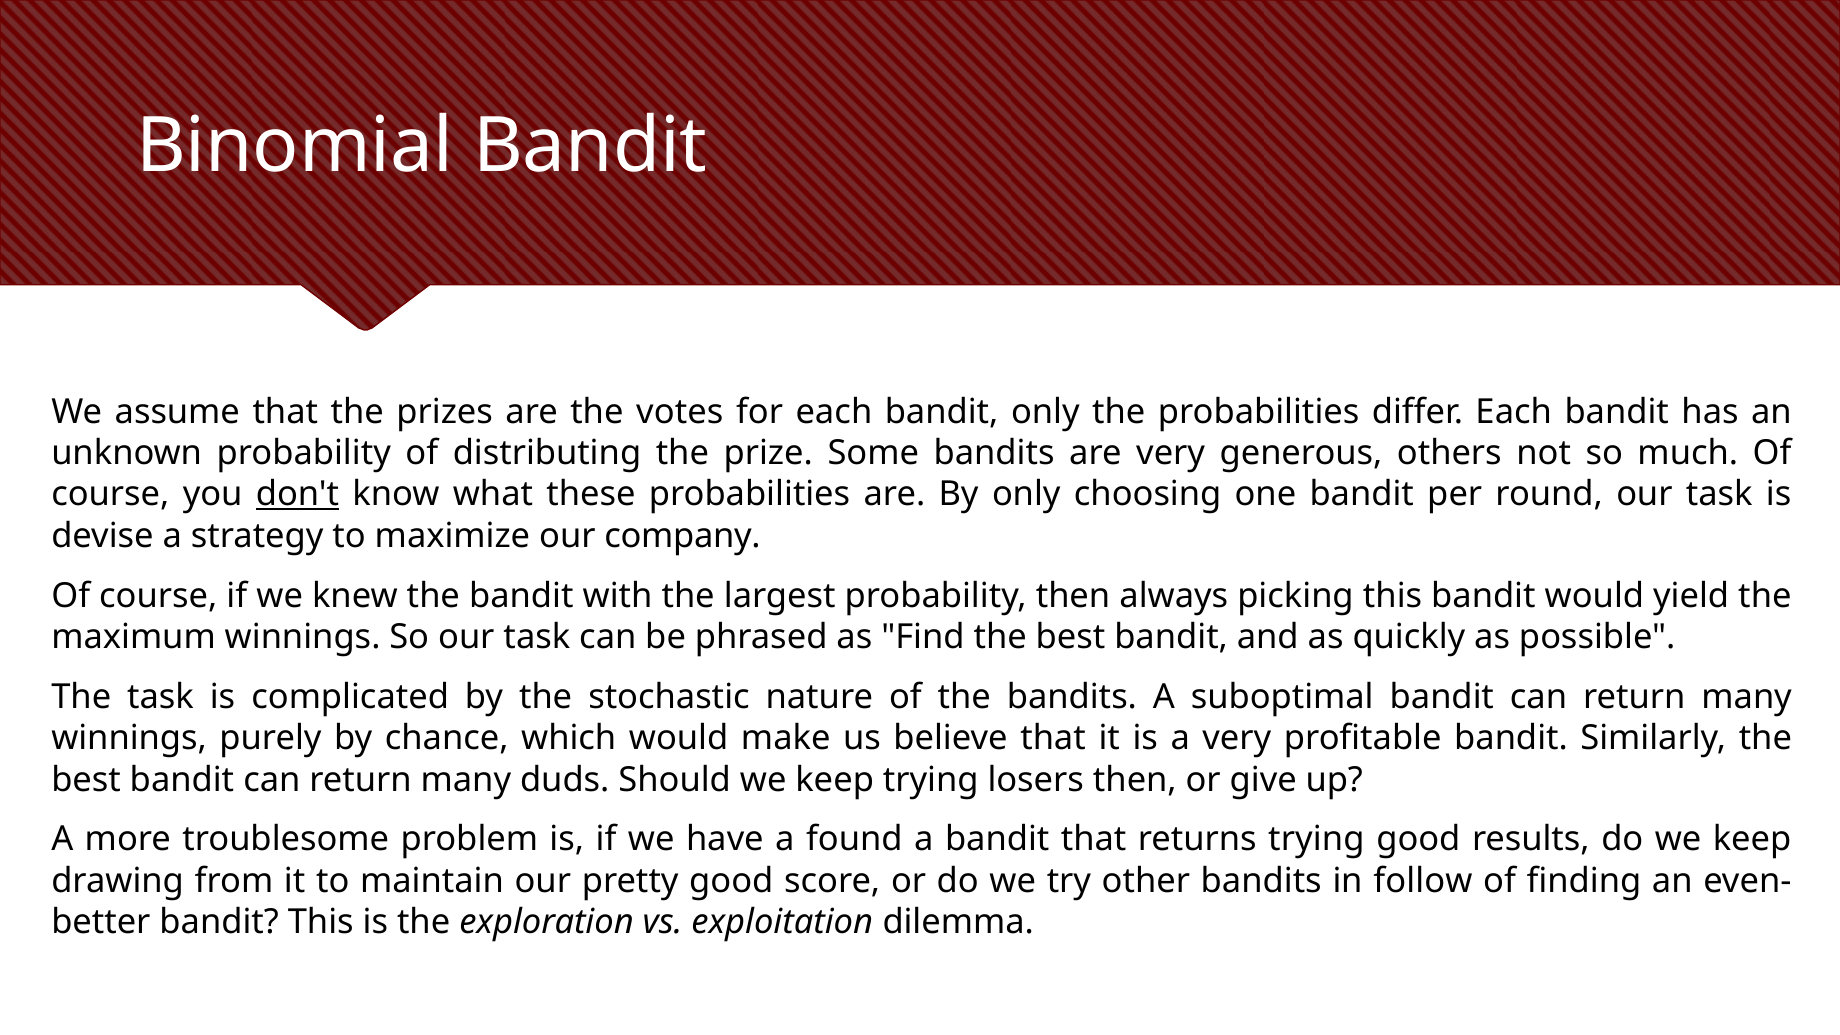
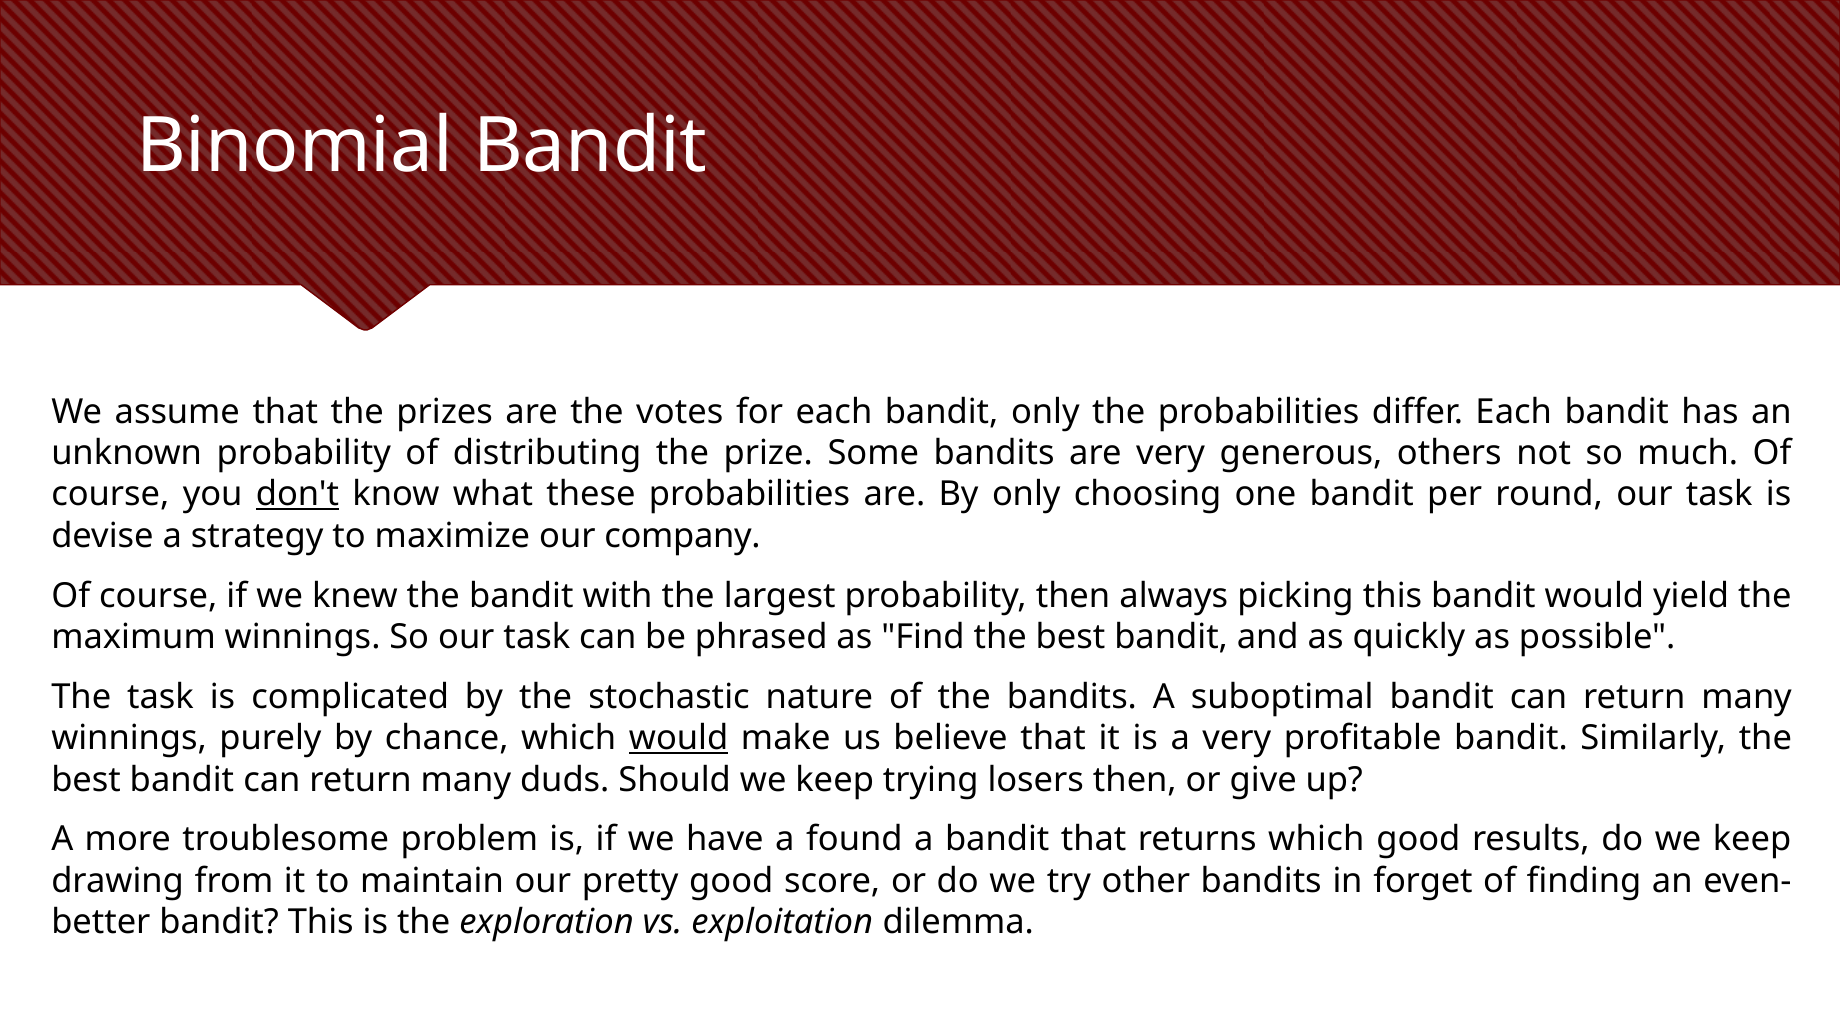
would underline: none -> present (679, 738)
returns trying: trying -> which (1316, 839)
follow: follow -> forget (1423, 881)
